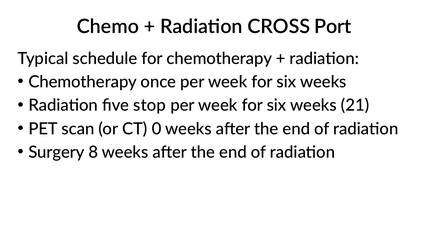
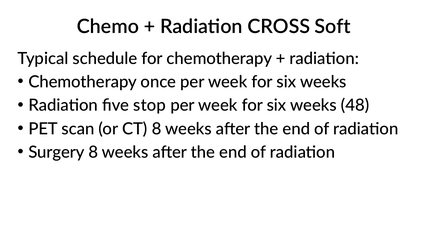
Port: Port -> Soft (333, 27)
21: 21 -> 48 (355, 105)
CT 0: 0 -> 8 (157, 129)
